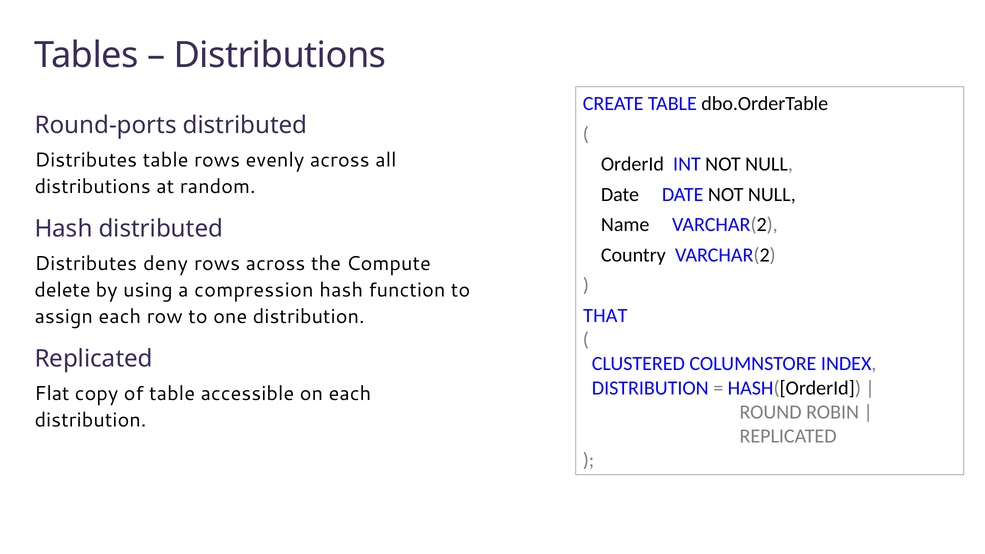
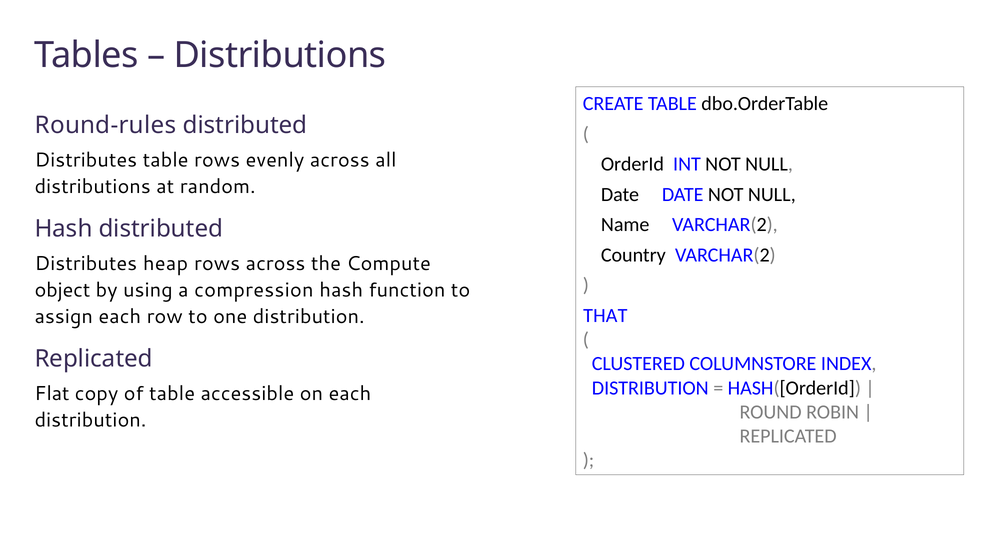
Round-ports: Round-ports -> Round-rules (105, 126)
deny: deny -> heap (166, 264)
delete: delete -> object (62, 290)
